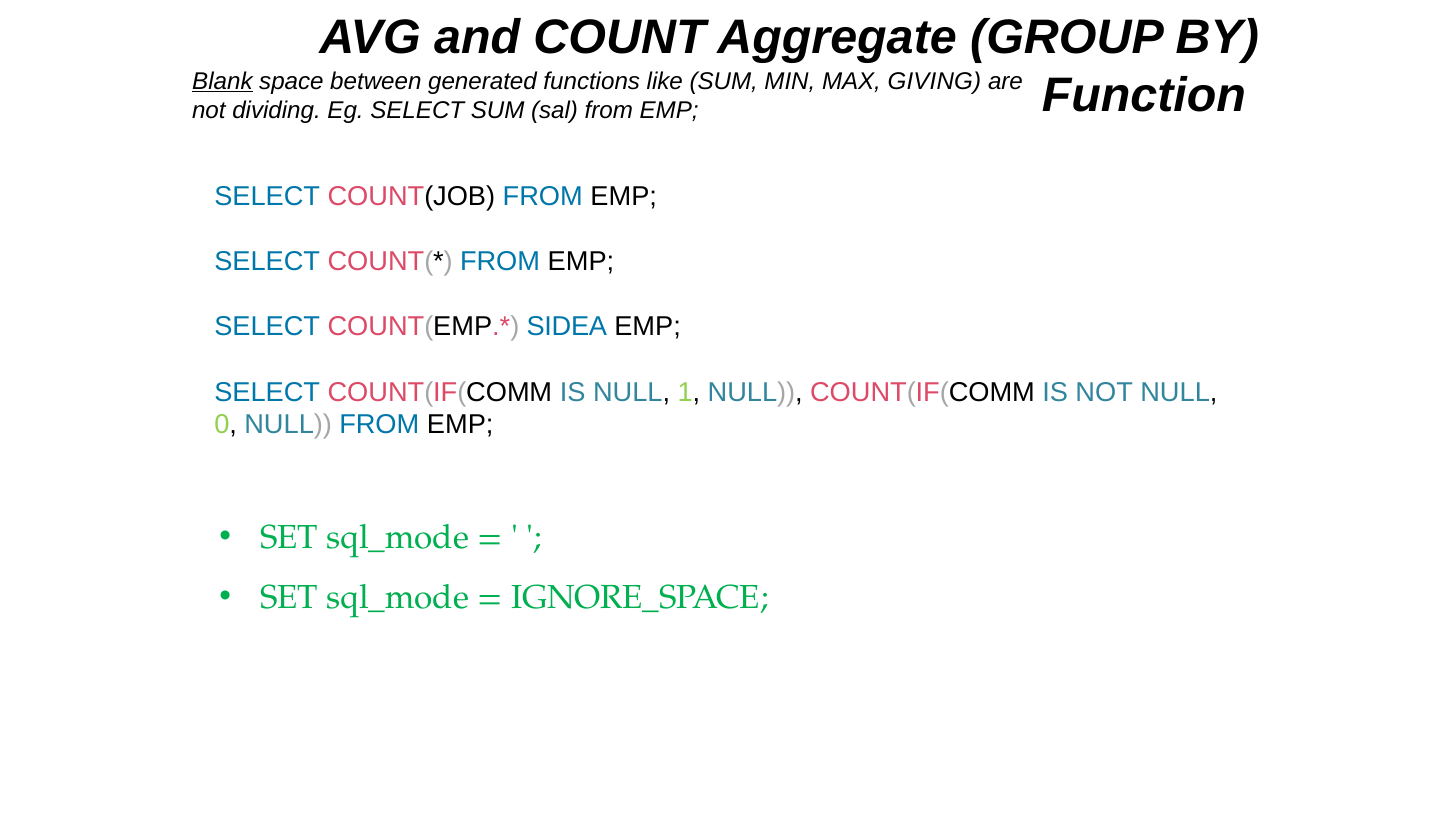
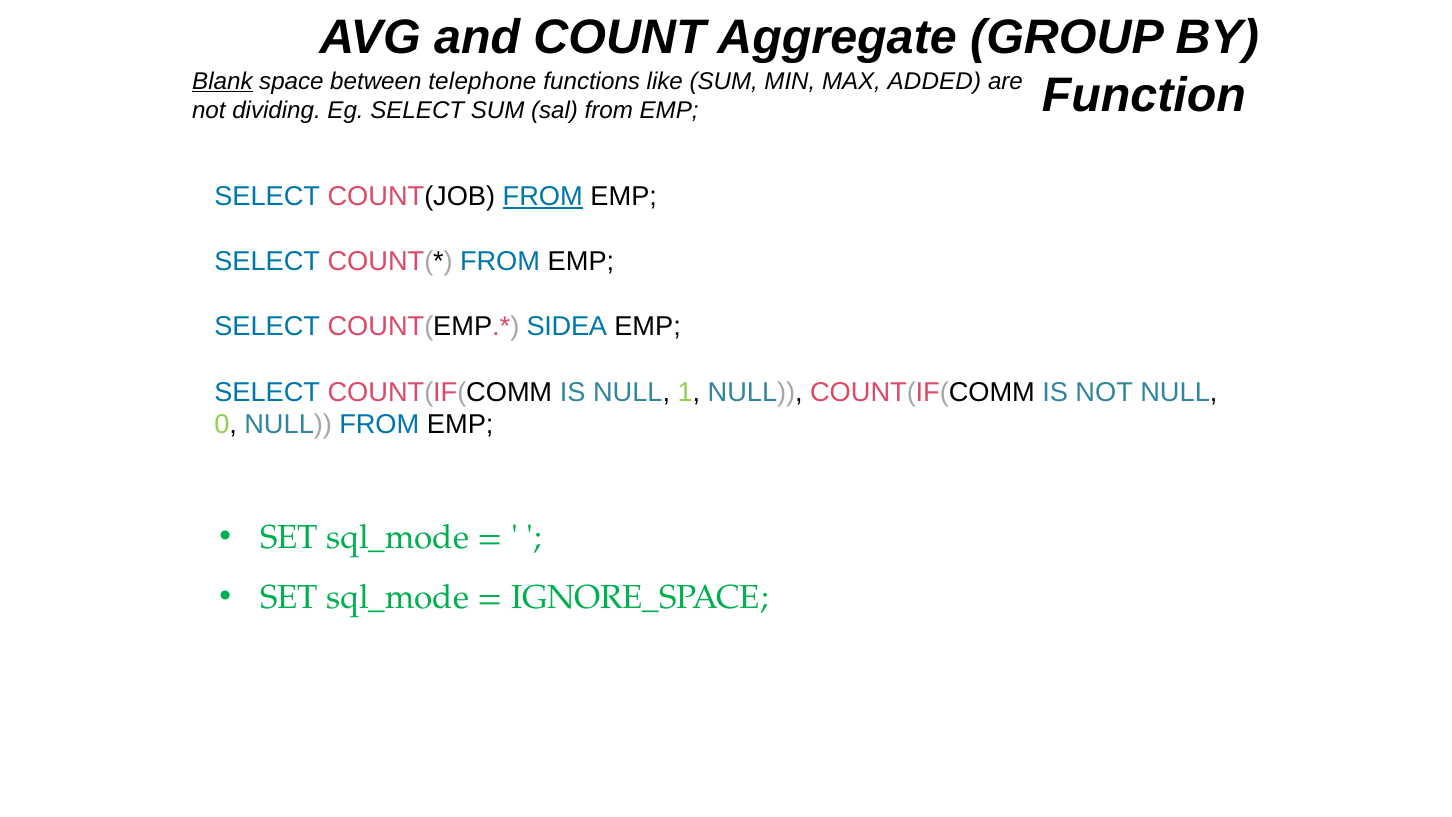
generated: generated -> telephone (482, 81)
GIVING: GIVING -> ADDED (934, 81)
FROM underline: none -> present (543, 196)
